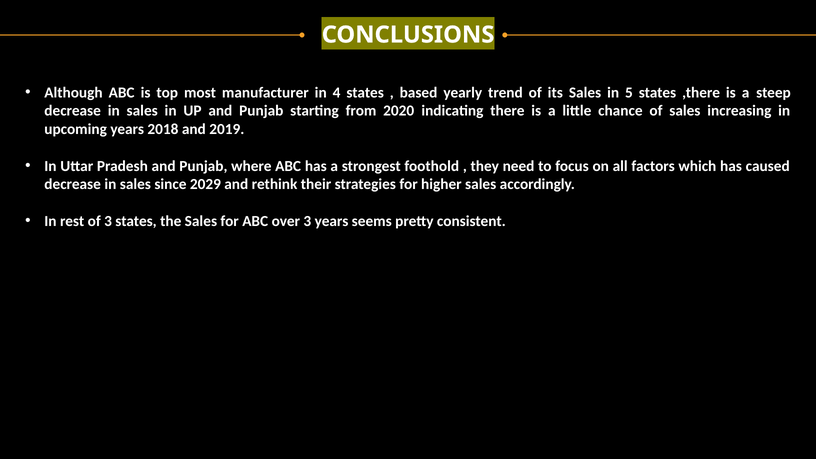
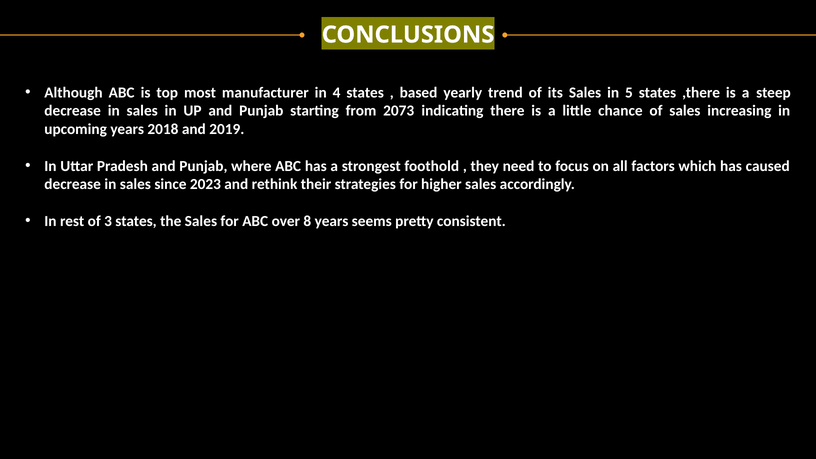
2020: 2020 -> 2073 (399, 111)
2029: 2029 -> 2023 (205, 184)
over 3: 3 -> 8 (307, 221)
